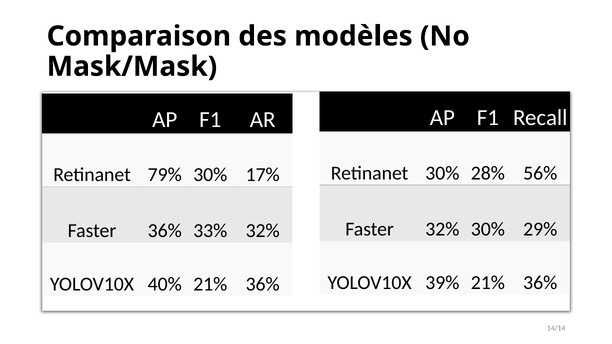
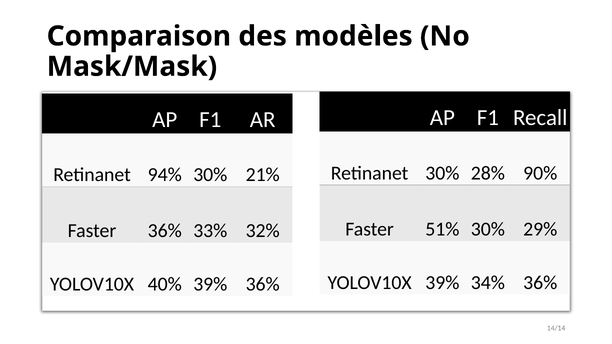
56%: 56% -> 90% (540, 173)
79%: 79% -> 94% (165, 175)
17%: 17% -> 21% (263, 175)
Faster 32%: 32% -> 51% (442, 229)
39% 21%: 21% -> 34% (488, 283)
40% 21%: 21% -> 39% (210, 284)
